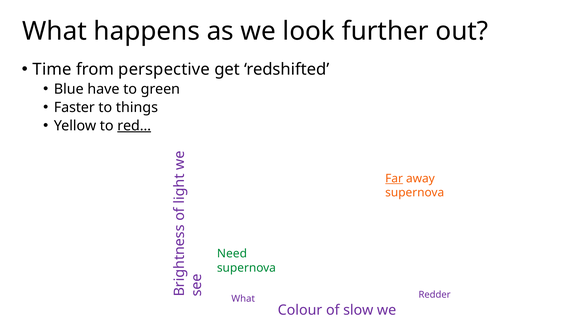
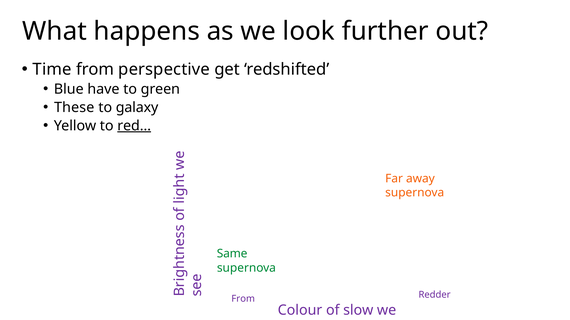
Faster: Faster -> These (74, 108)
things: things -> galaxy (137, 108)
Far underline: present -> none (394, 179)
Need: Need -> Same (232, 254)
What: What -> From (243, 299)
